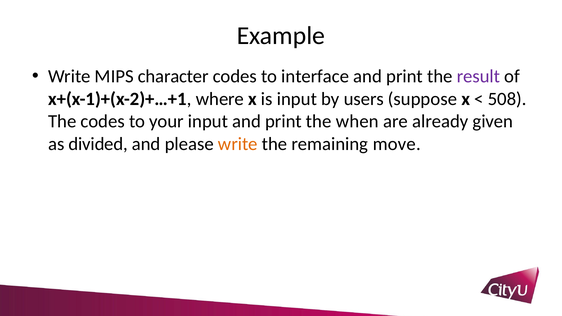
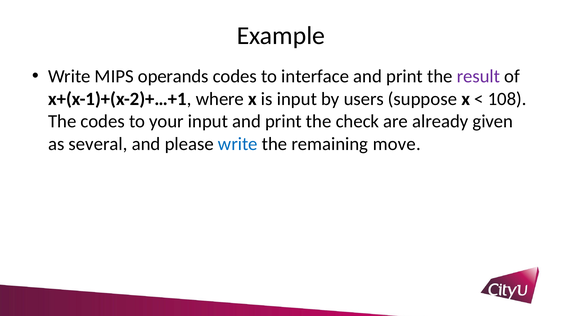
character: character -> operands (173, 76)
508: 508 -> 108 (507, 99)
when: when -> check (357, 121)
divided: divided -> several (98, 144)
write colour: orange -> blue (238, 144)
